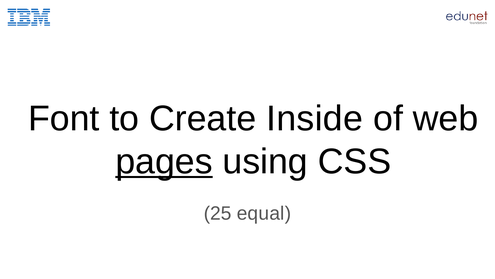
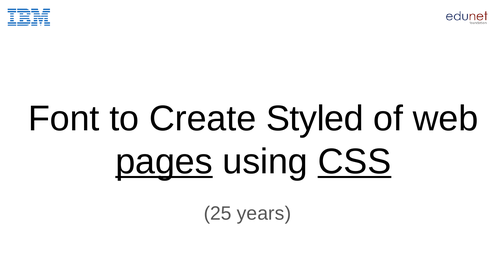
Inside: Inside -> Styled (315, 118)
CSS underline: none -> present (354, 161)
equal: equal -> years (264, 213)
